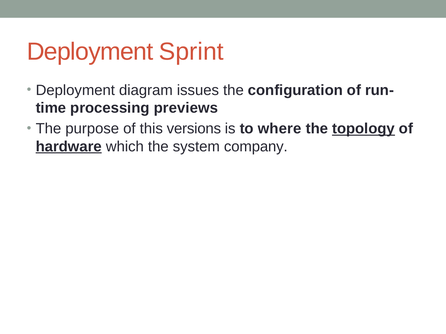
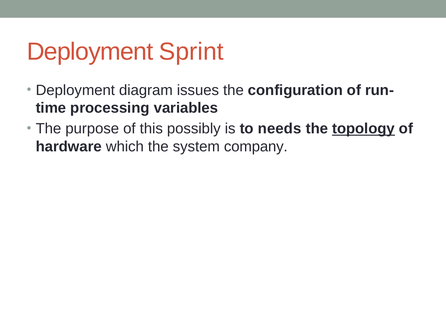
previews: previews -> variables (186, 108)
versions: versions -> possibly (194, 129)
where: where -> needs (280, 129)
hardware underline: present -> none (69, 147)
